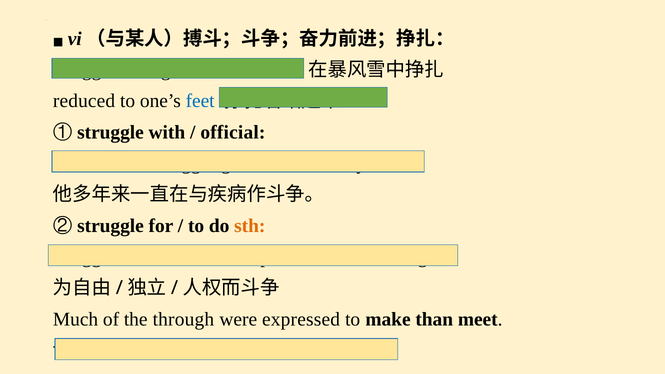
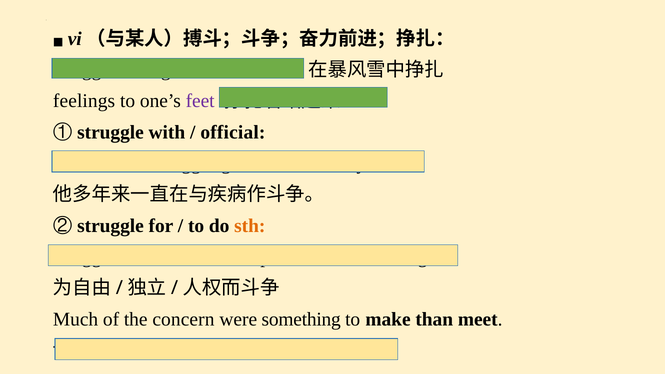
reduced: reduced -> feelings (84, 101)
feet colour: blue -> purple (200, 101)
the through: through -> concern (183, 319)
expressed: expressed -> something (301, 319)
